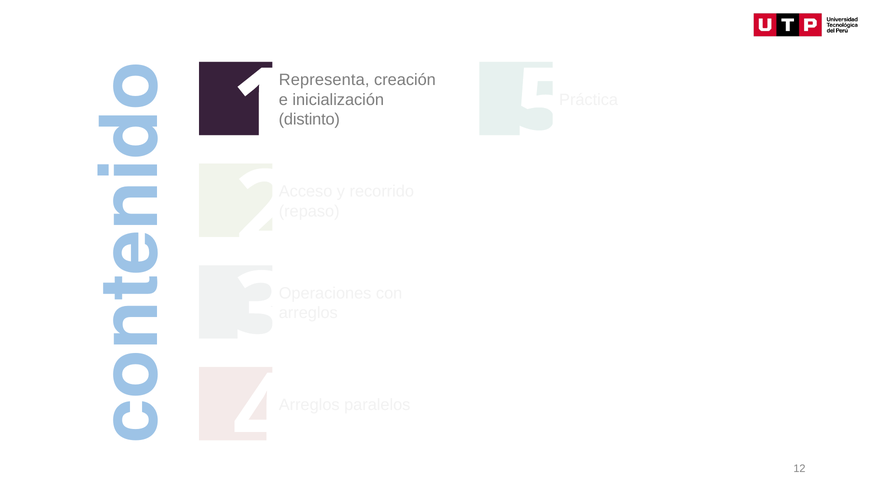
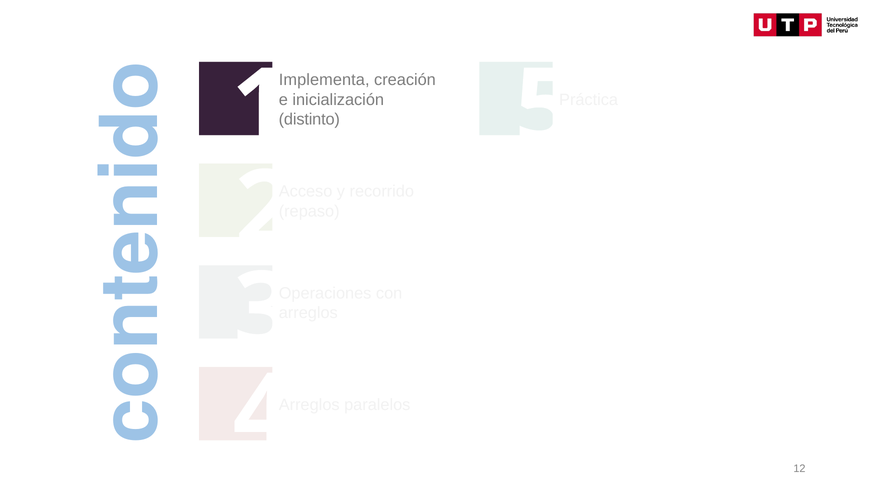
Representa: Representa -> Implementa (324, 80)
